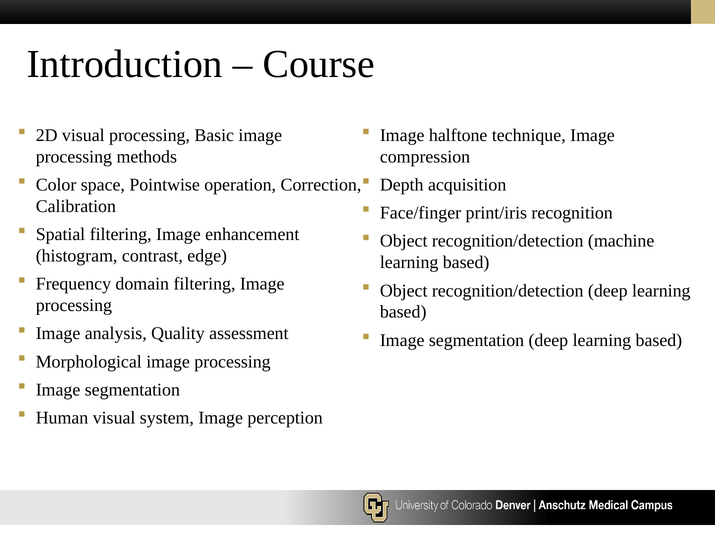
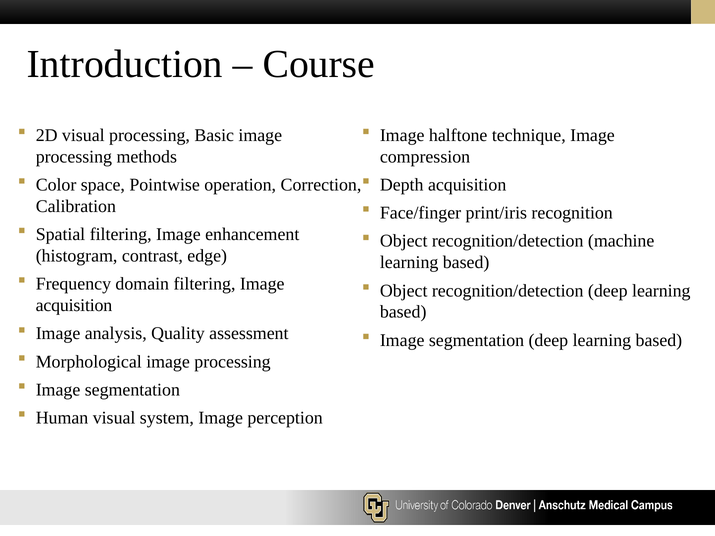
processing: processing -> acquisition (74, 306)
